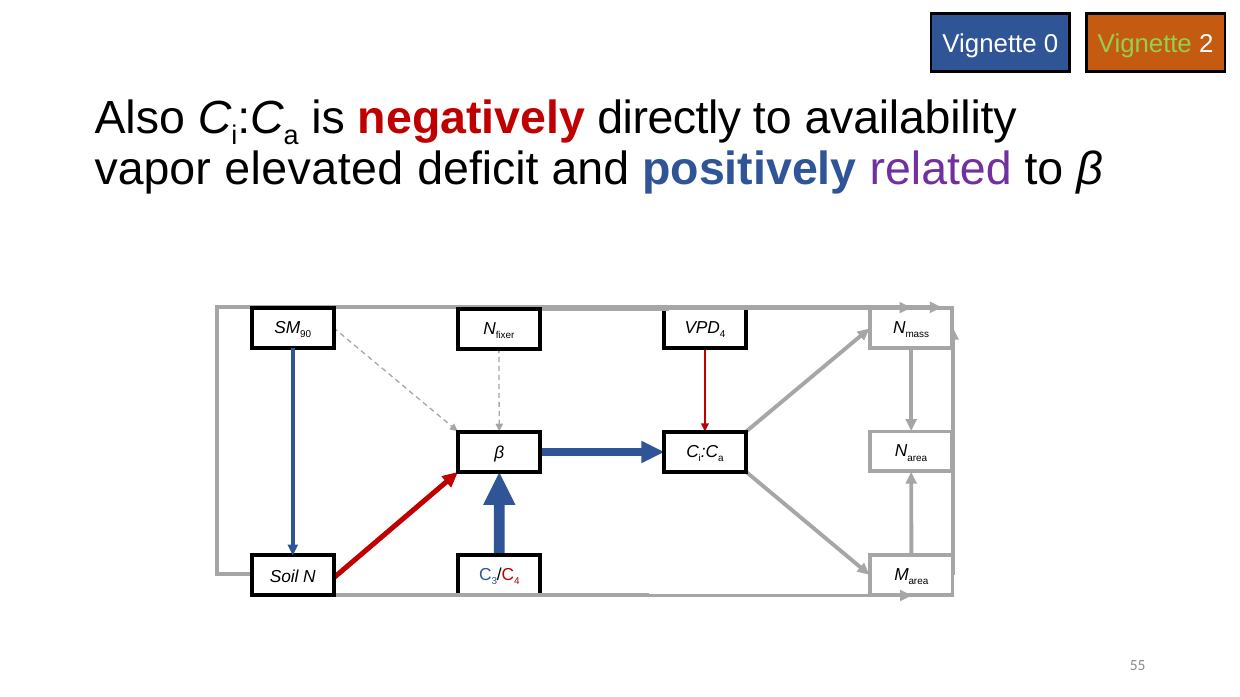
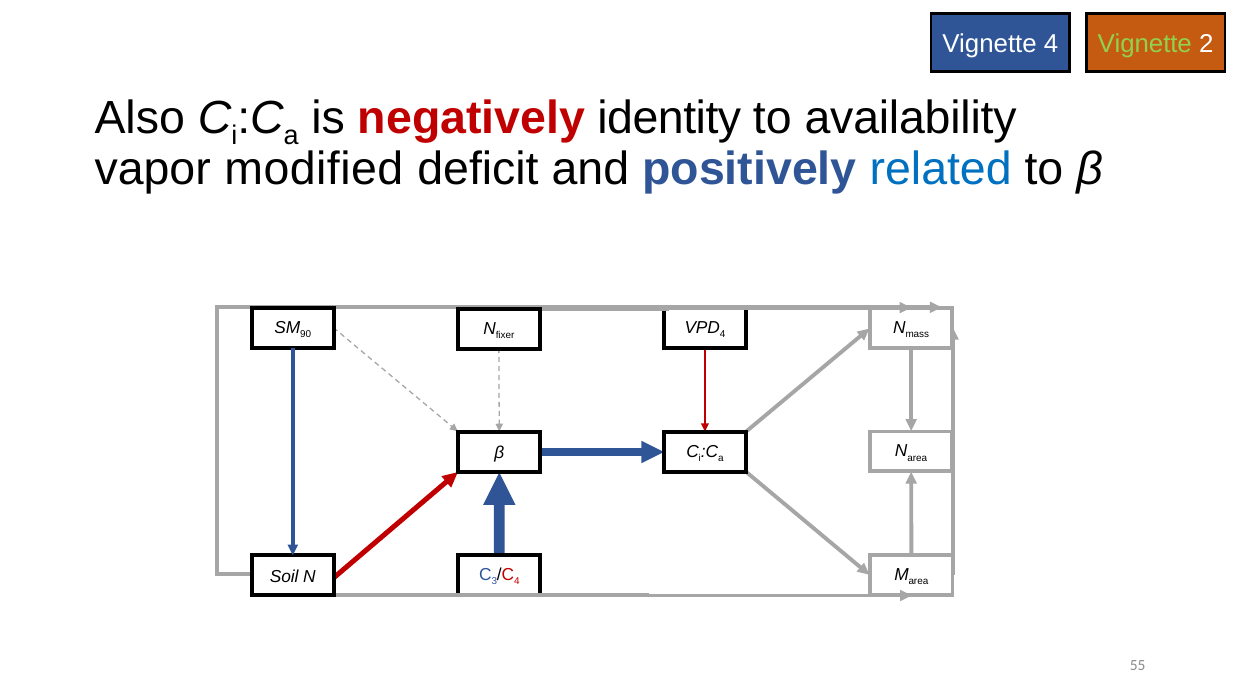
Vignette 0: 0 -> 4 (1051, 44)
directly: directly -> identity (669, 118)
elevated: elevated -> modified (314, 170)
related colour: purple -> blue (941, 170)
